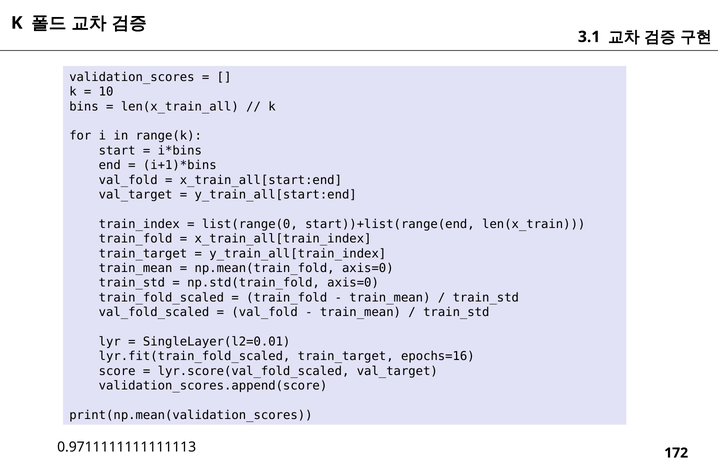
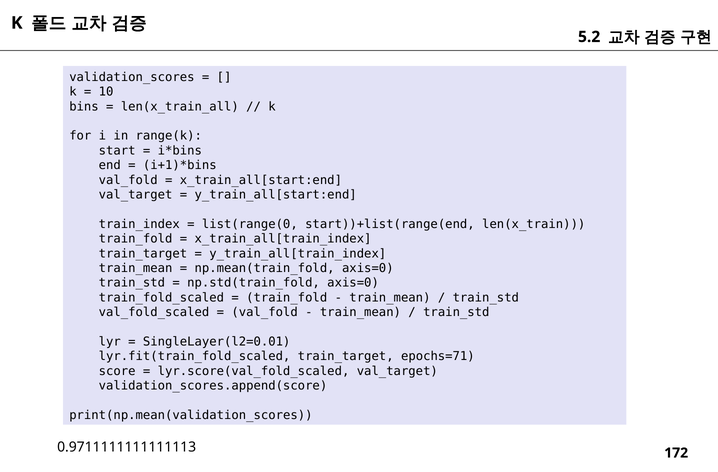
3.1: 3.1 -> 5.2 (589, 37)
epochs=16: epochs=16 -> epochs=71 (438, 356)
